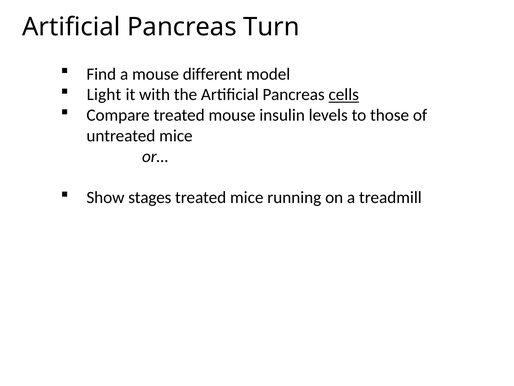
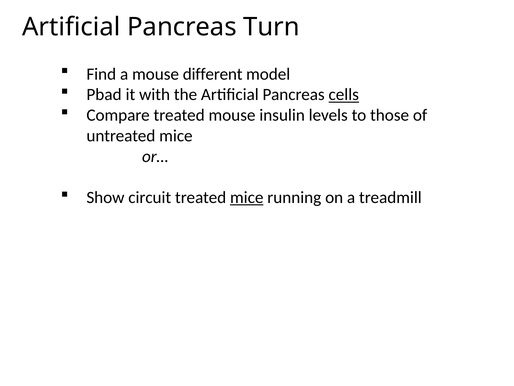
Light: Light -> Pbad (104, 95)
stages: stages -> circuit (150, 197)
mice underline: none -> present (247, 197)
